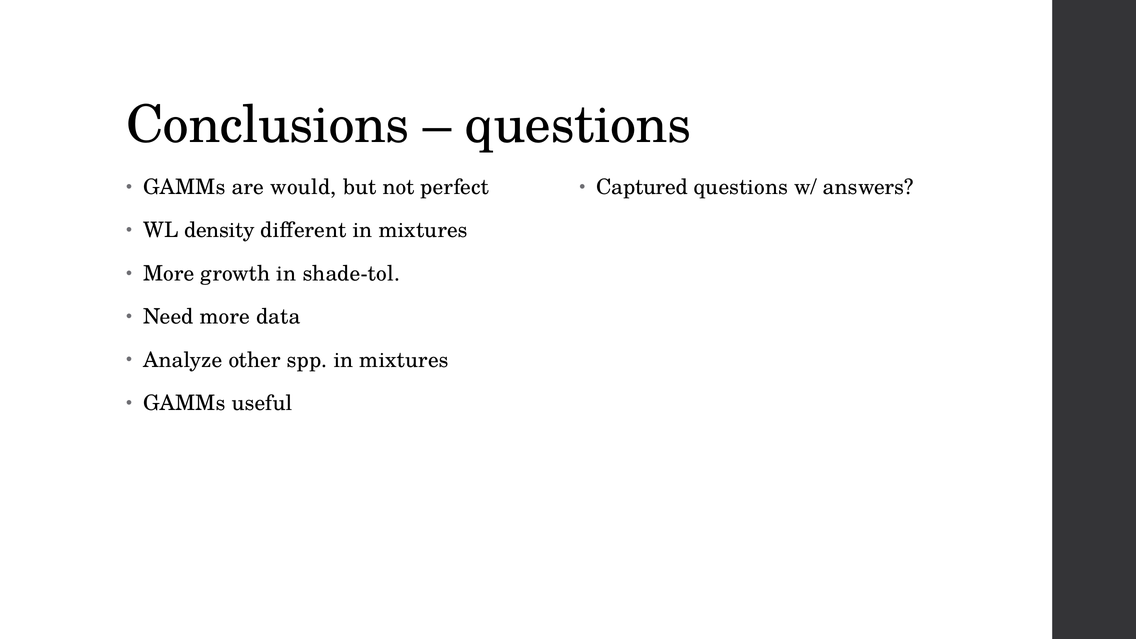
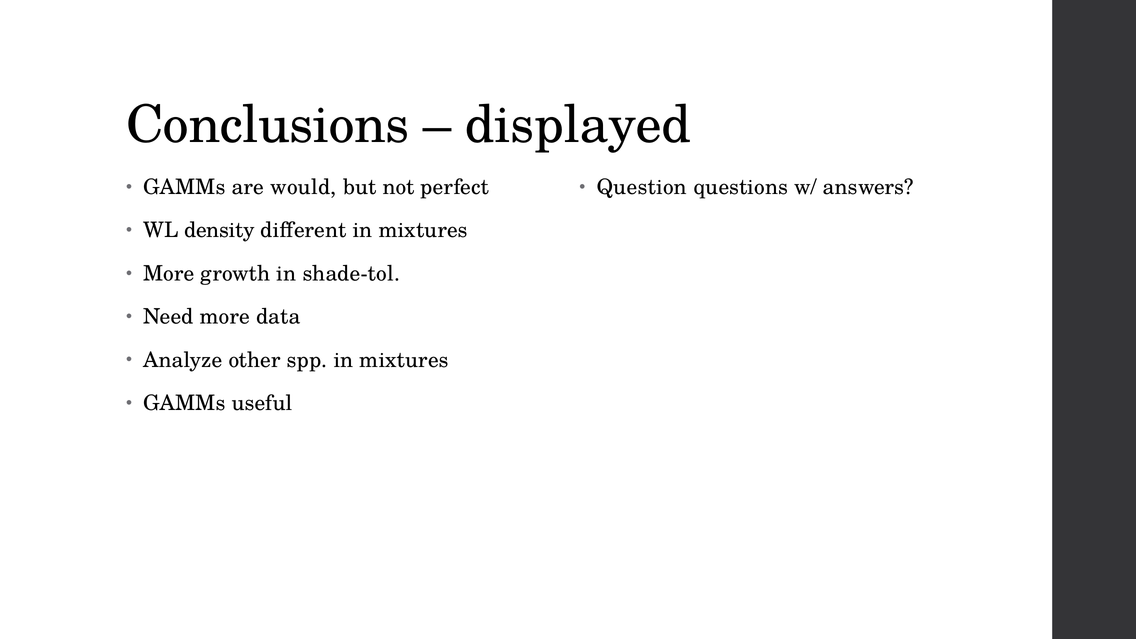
questions: questions -> displayed (578, 125)
Captured: Captured -> Question (642, 187)
